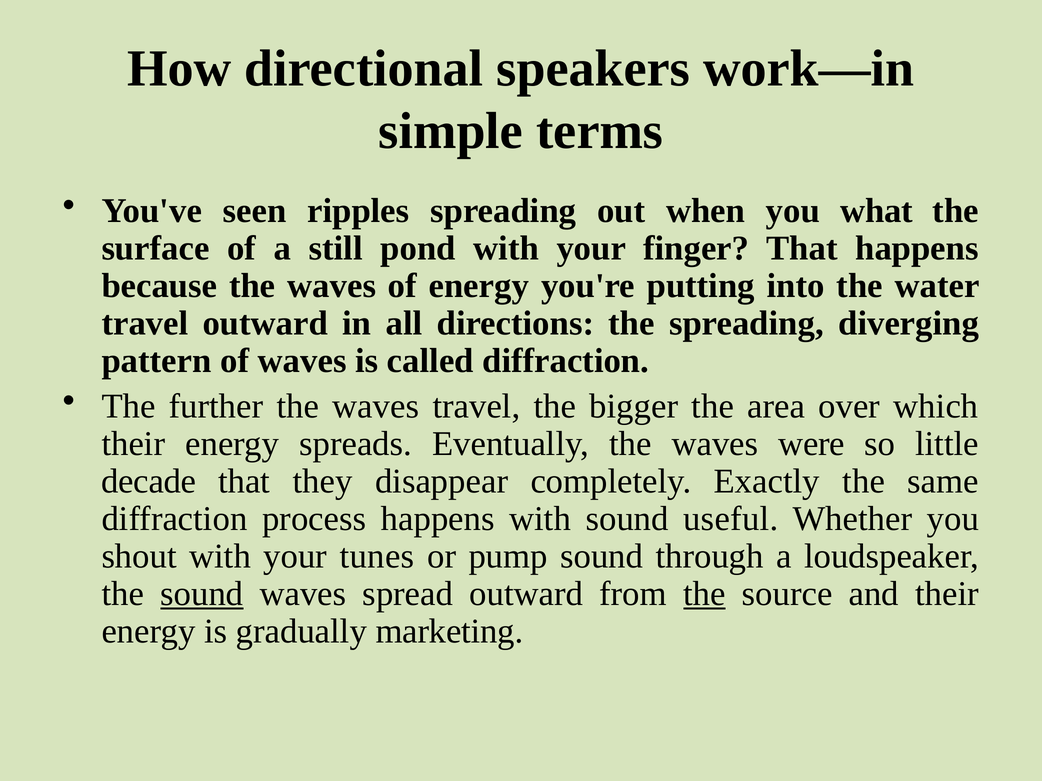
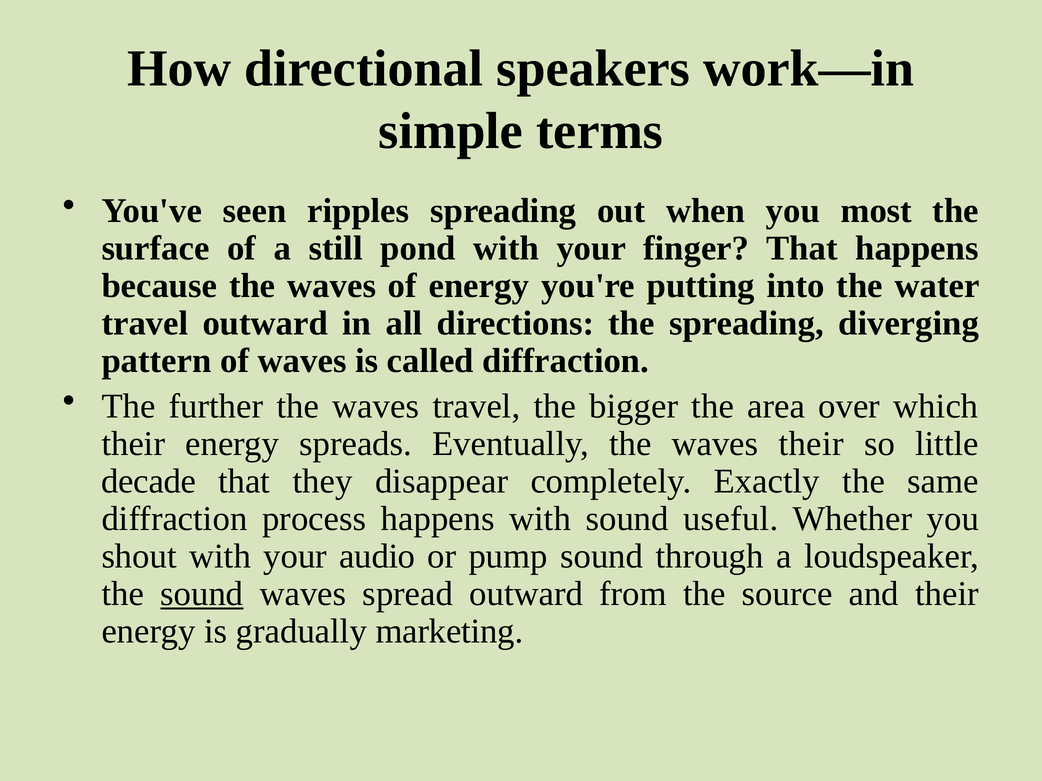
what: what -> most (876, 211)
waves were: were -> their (811, 444)
tunes: tunes -> audio (377, 557)
the underline: present -> none (704, 594)
